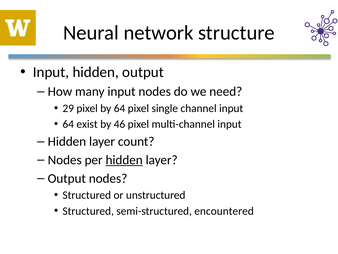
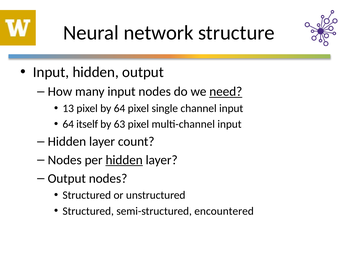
need underline: none -> present (226, 91)
29: 29 -> 13 (68, 108)
exist: exist -> itself (87, 124)
46: 46 -> 63 (119, 124)
